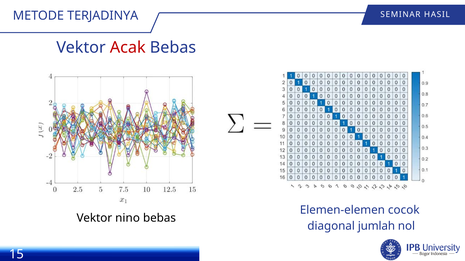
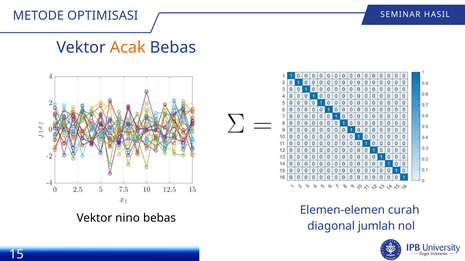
TERJADINYA: TERJADINYA -> OPTIMISASI (103, 16)
Acak colour: red -> orange (128, 48)
cocok: cocok -> curah (404, 210)
